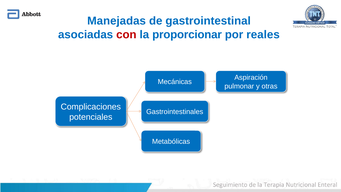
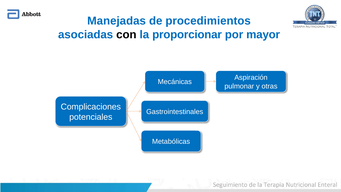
gastrointestinal: gastrointestinal -> procedimientos (208, 21)
con colour: red -> black (126, 35)
reales: reales -> mayor (263, 35)
